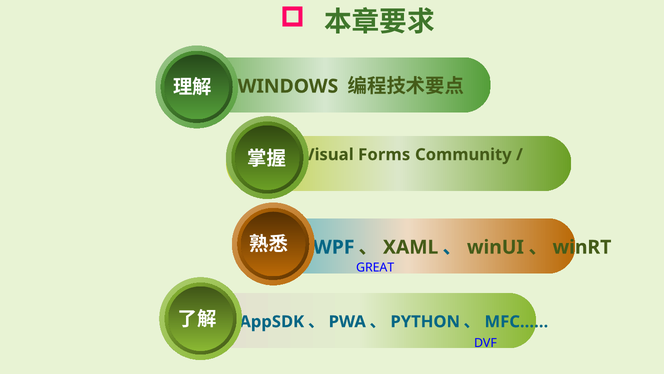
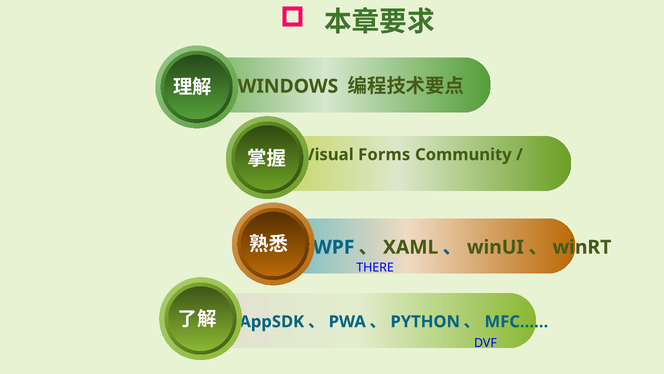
GREAT: GREAT -> THERE (375, 267)
